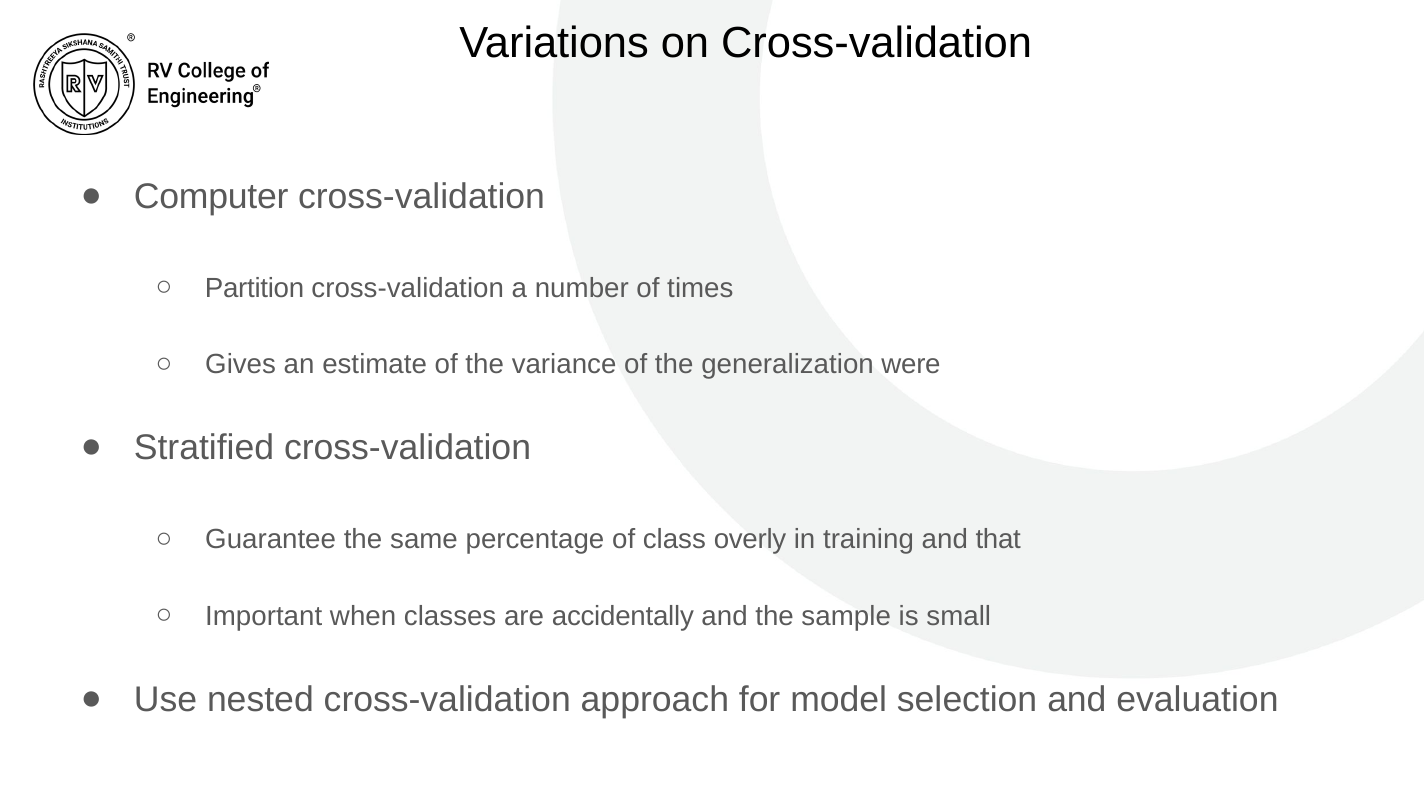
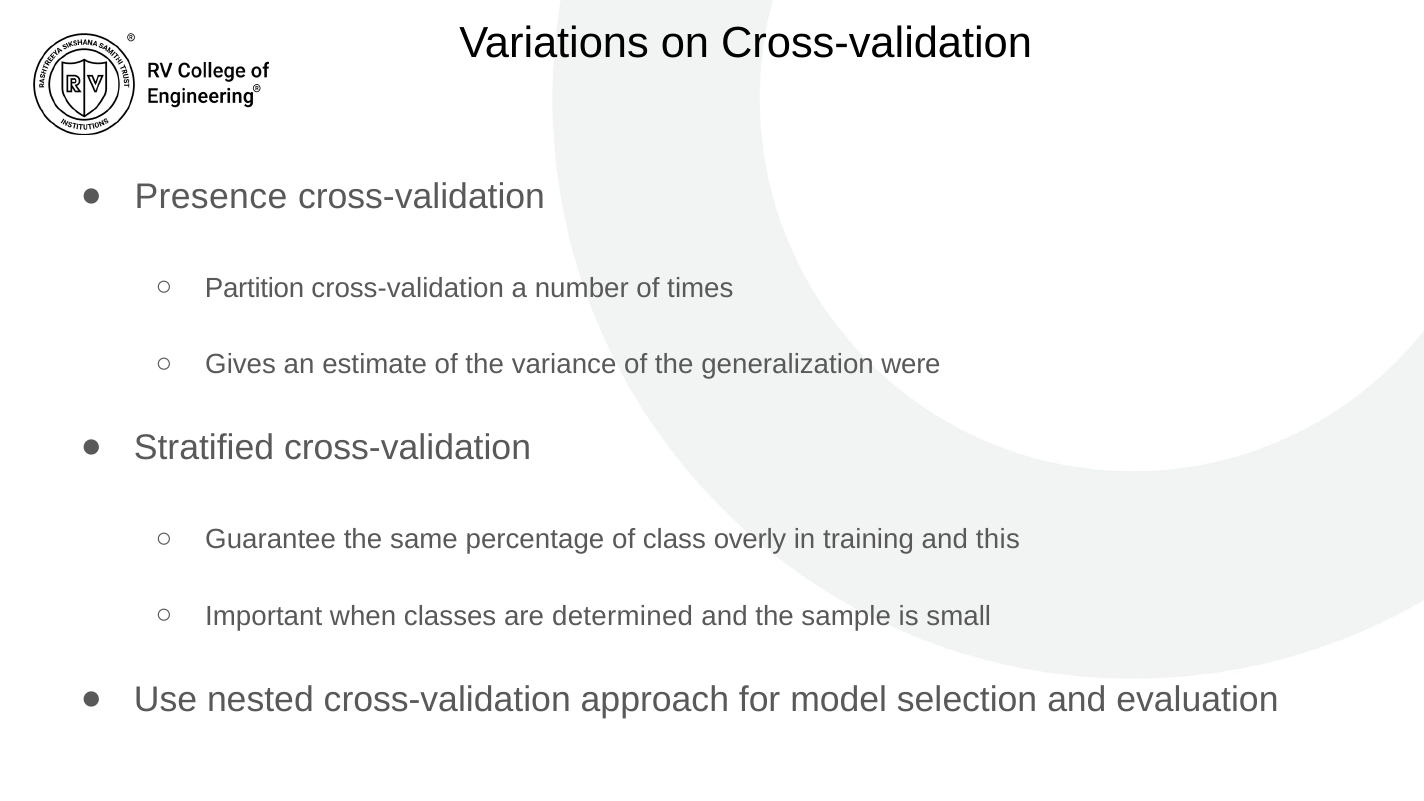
Computer: Computer -> Presence (211, 197)
that: that -> this (998, 539)
accidentally: accidentally -> determined (623, 616)
